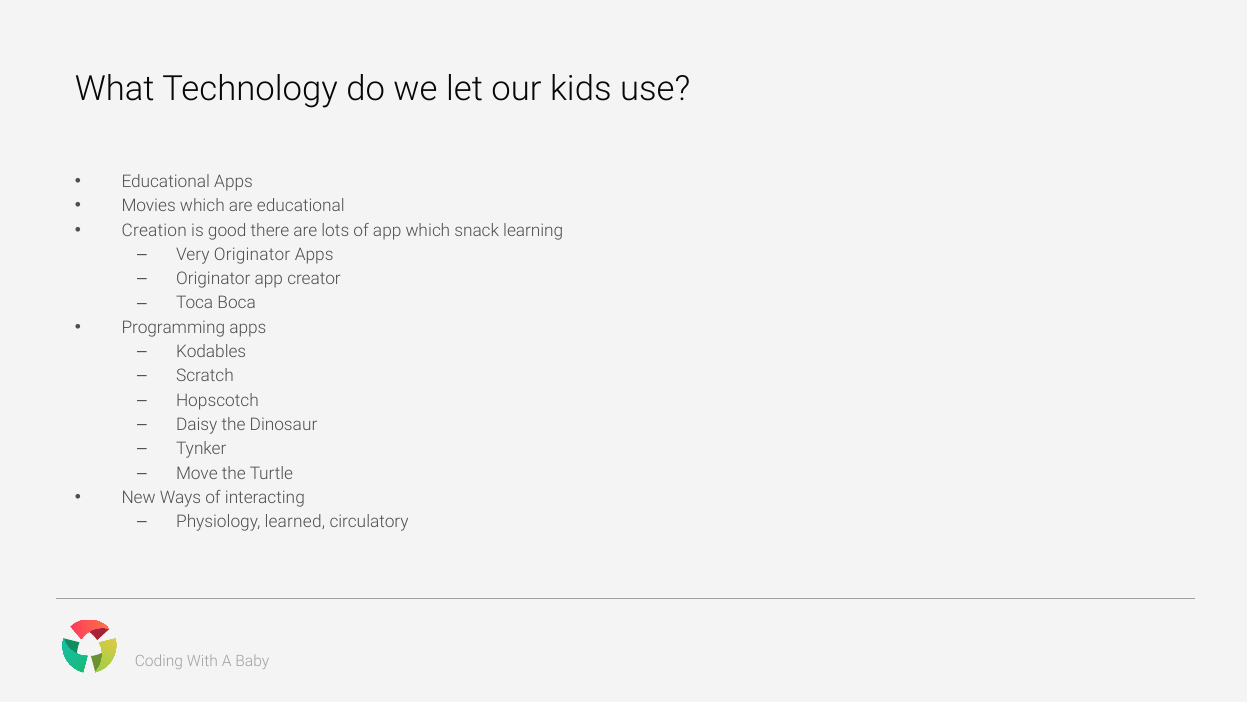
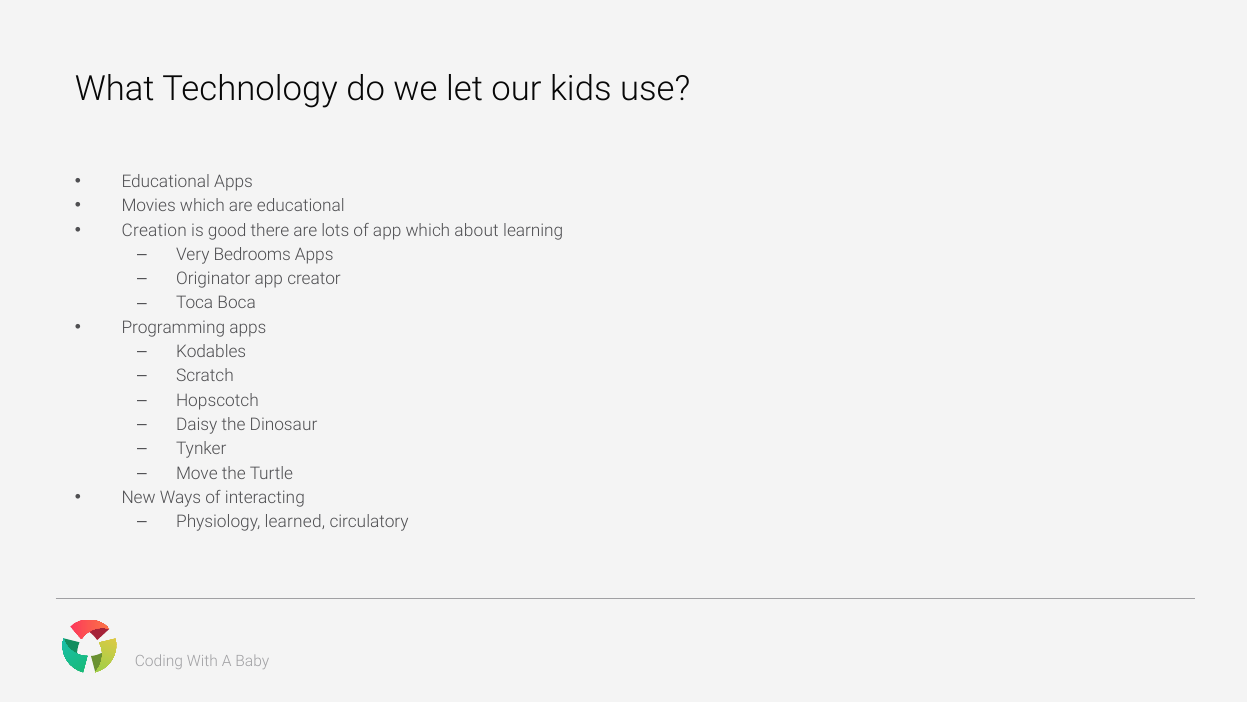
snack: snack -> about (477, 230)
Very Originator: Originator -> Bedrooms (252, 254)
